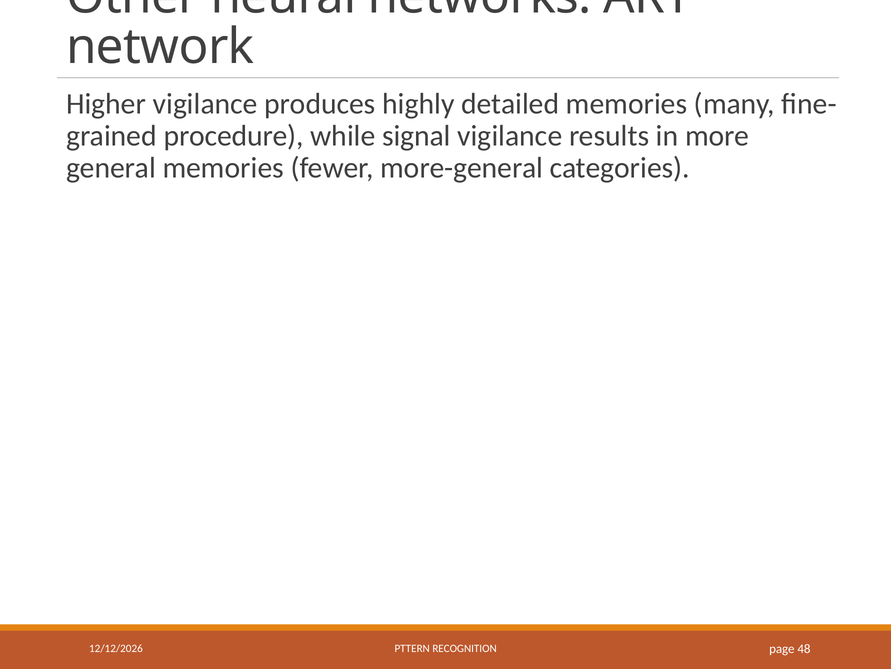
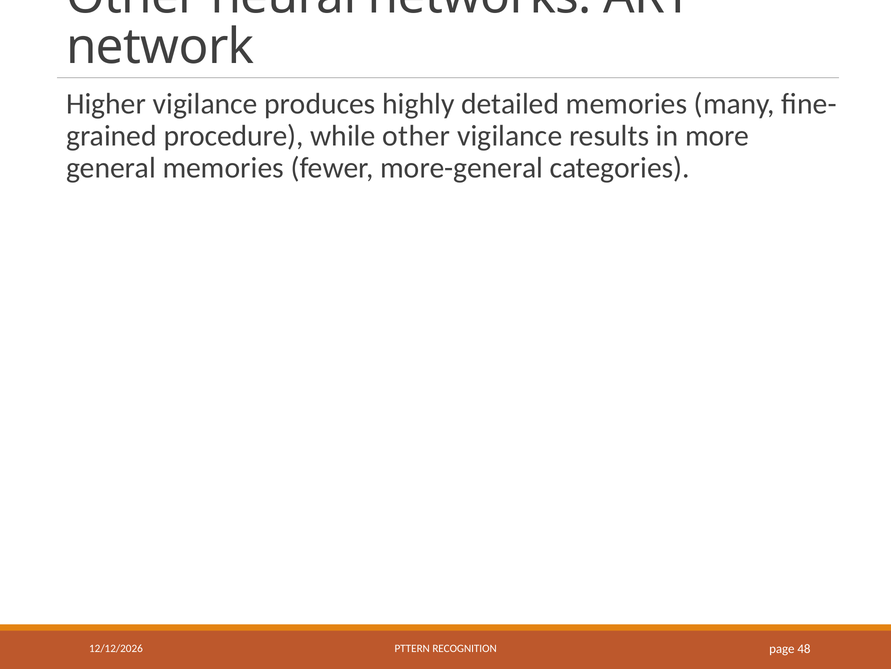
while signal: signal -> other (416, 136)
